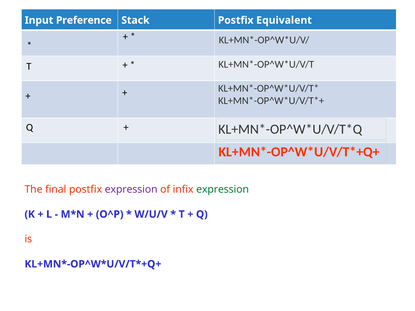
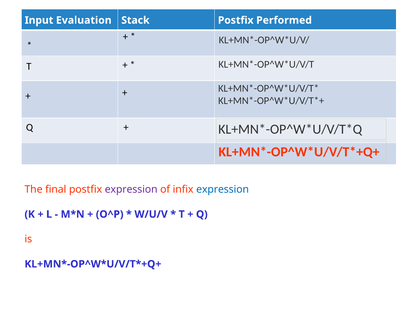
Preference: Preference -> Evaluation (84, 20)
Equivalent: Equivalent -> Performed (284, 20)
expression colour: green -> blue (223, 190)
